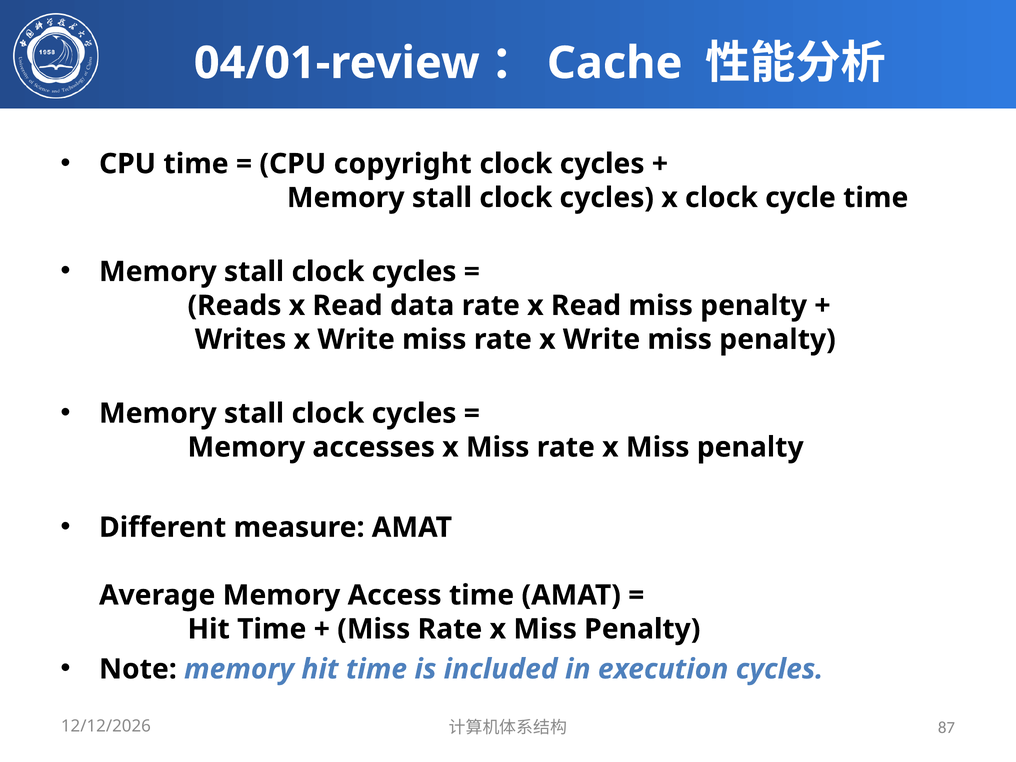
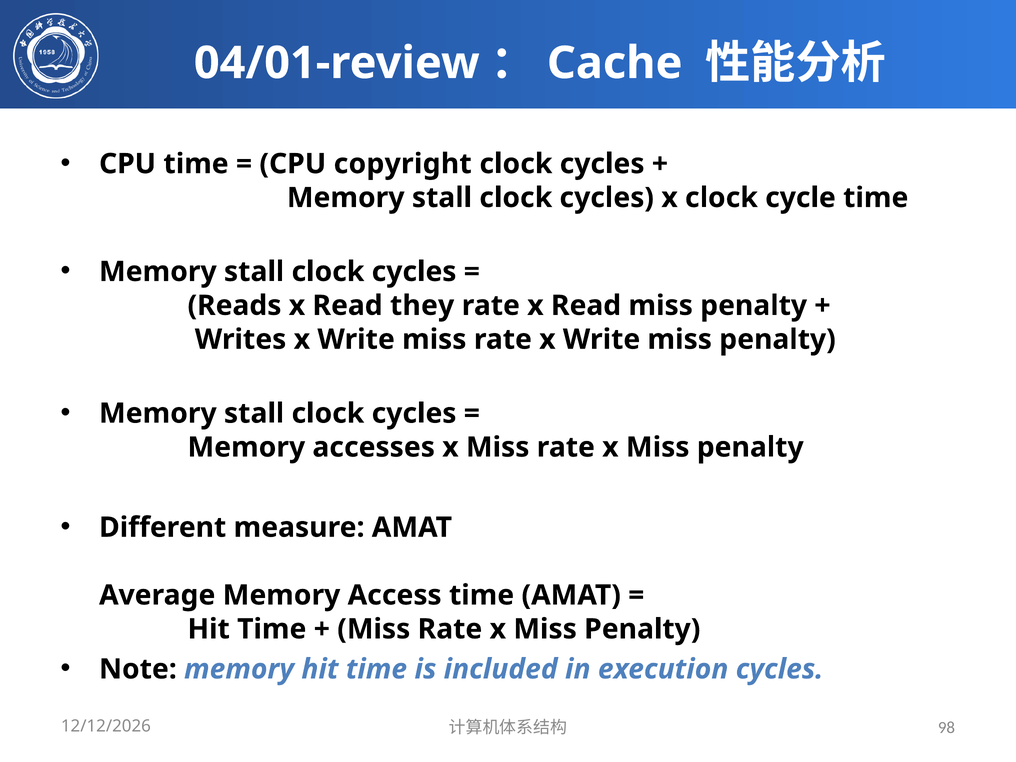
data: data -> they (422, 306)
87: 87 -> 98 (946, 728)
